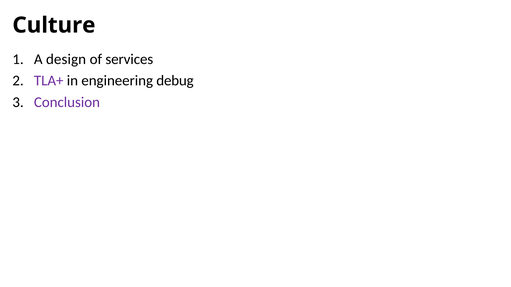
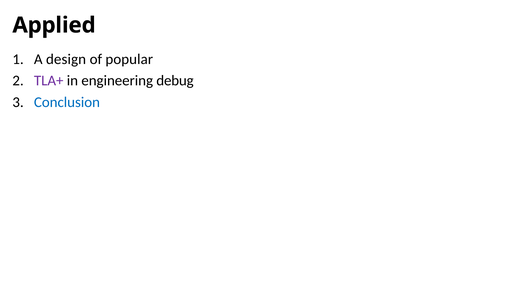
Culture: Culture -> Applied (54, 25)
services: services -> popular (129, 59)
Conclusion colour: purple -> blue (67, 102)
